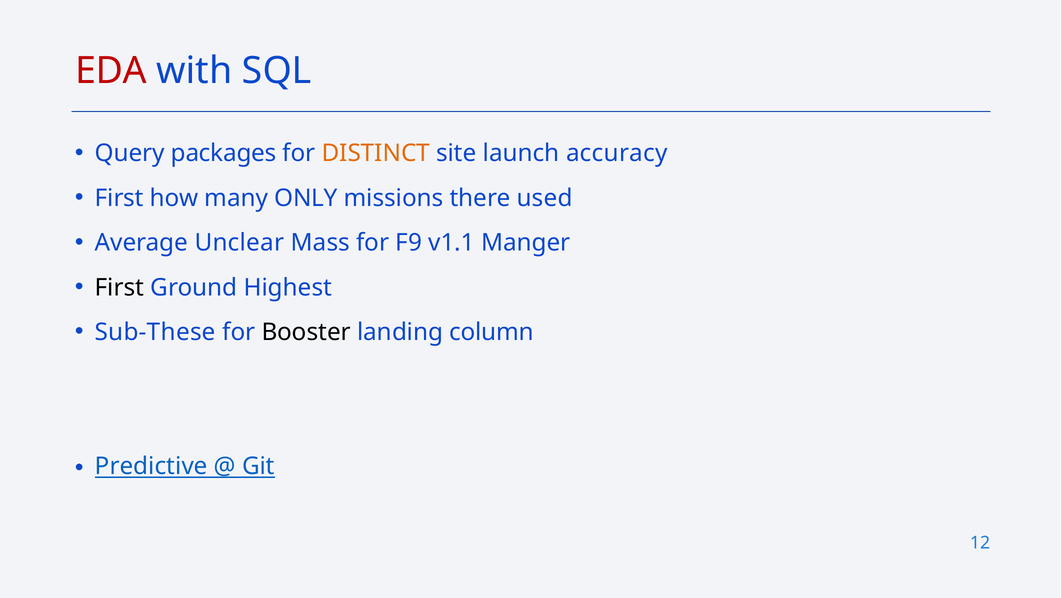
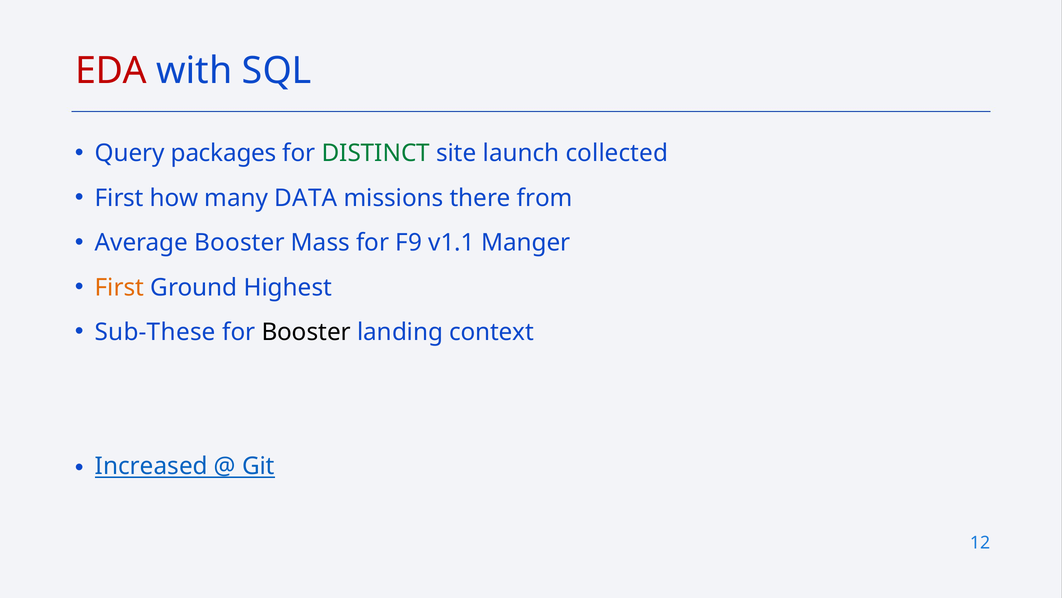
DISTINCT colour: orange -> green (376, 153)
accuracy: accuracy -> collected (617, 153)
ONLY: ONLY -> DATA (306, 198)
used: used -> from (545, 198)
Average Unclear: Unclear -> Booster (240, 243)
First colour: black -> orange (119, 287)
column: column -> context (492, 332)
Predictive: Predictive -> Increased (151, 466)
